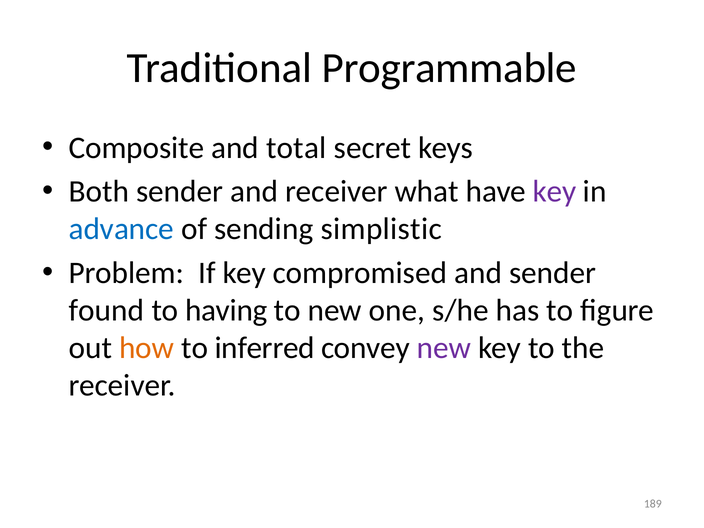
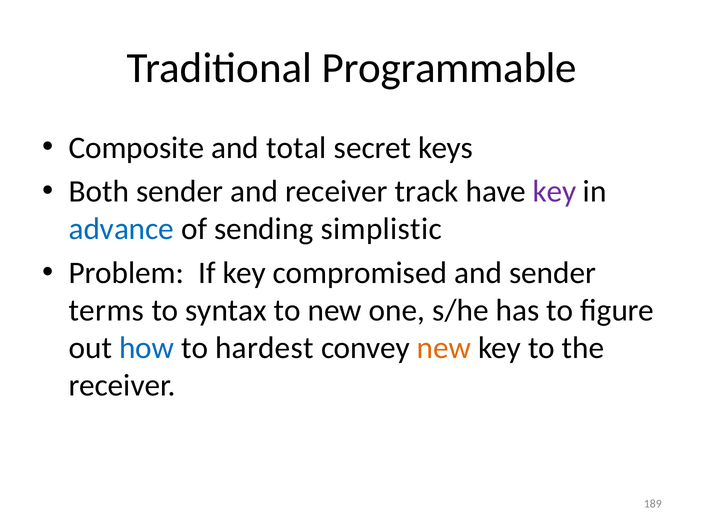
what: what -> track (427, 192)
found: found -> terms (106, 310)
having: having -> syntax (226, 310)
how colour: orange -> blue (147, 348)
inferred: inferred -> hardest (264, 348)
new colour: purple -> orange (444, 348)
